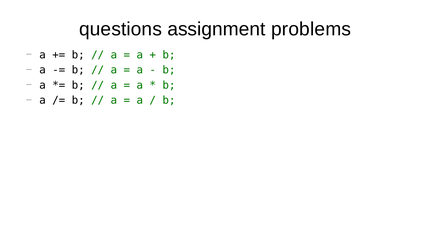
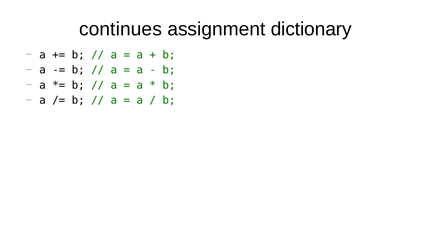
questions: questions -> continues (121, 29)
problems: problems -> dictionary (311, 29)
